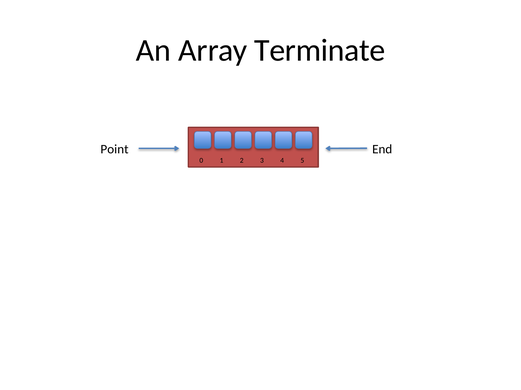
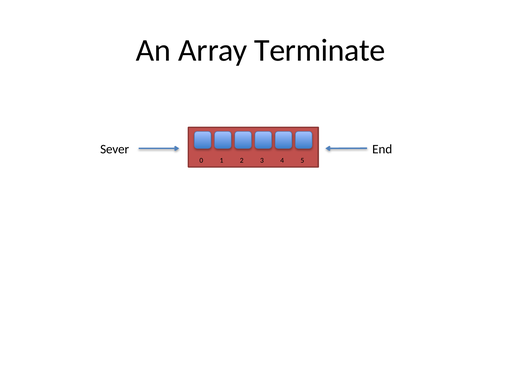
Point: Point -> Sever (115, 149)
